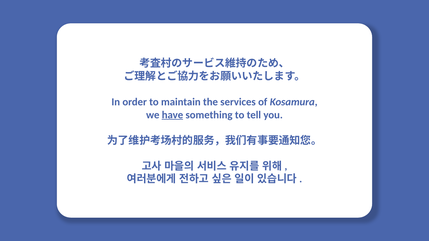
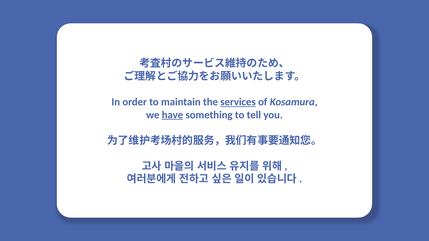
services underline: none -> present (238, 102)
